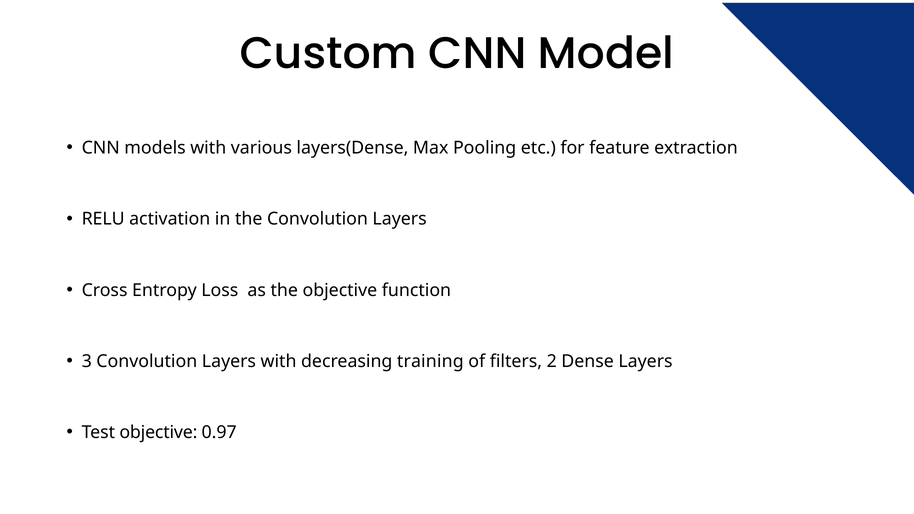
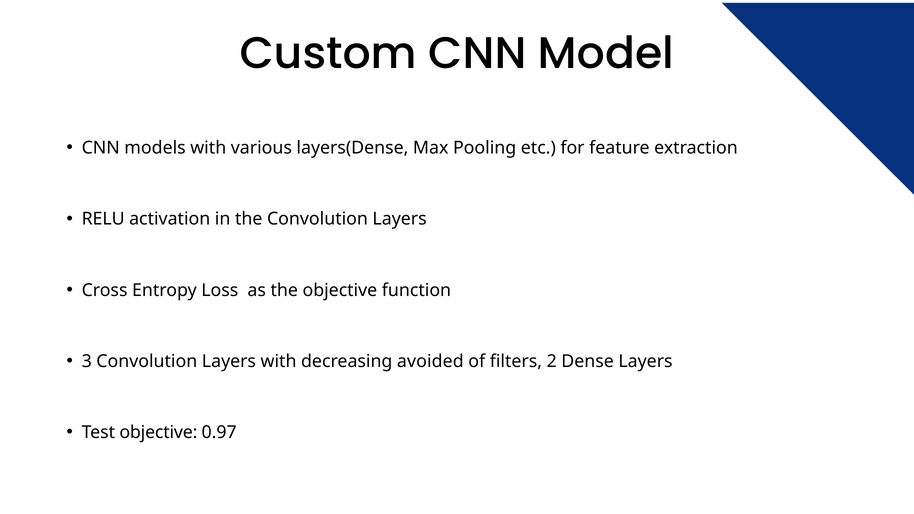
training: training -> avoided (430, 361)
